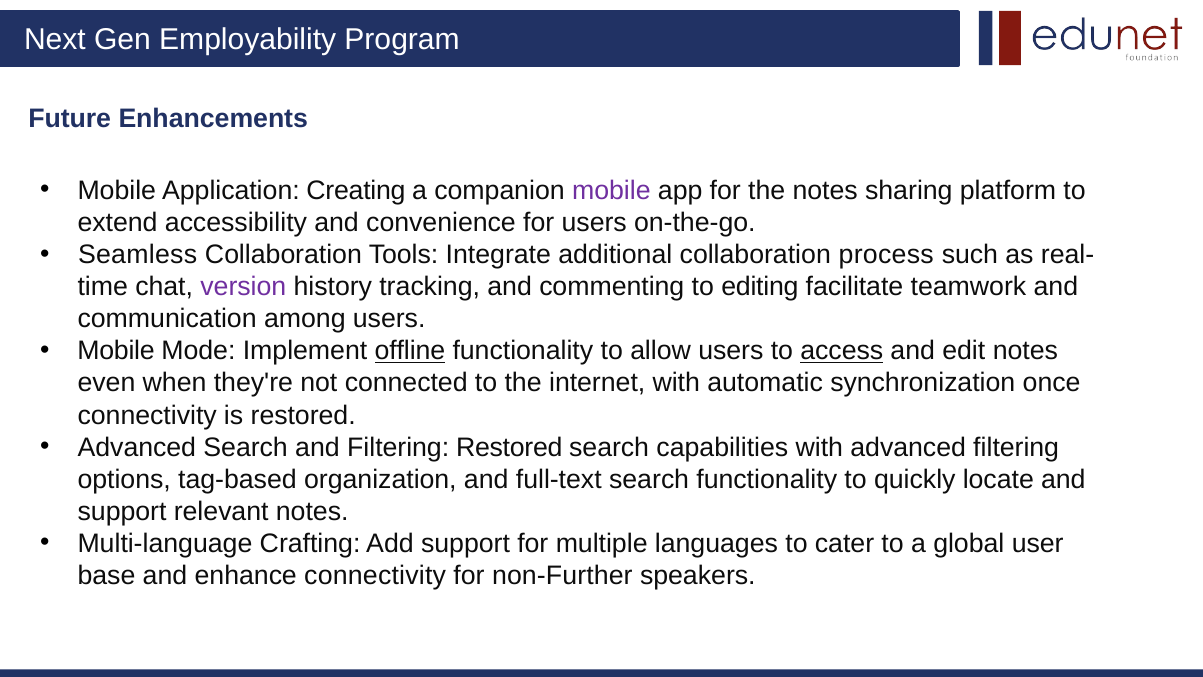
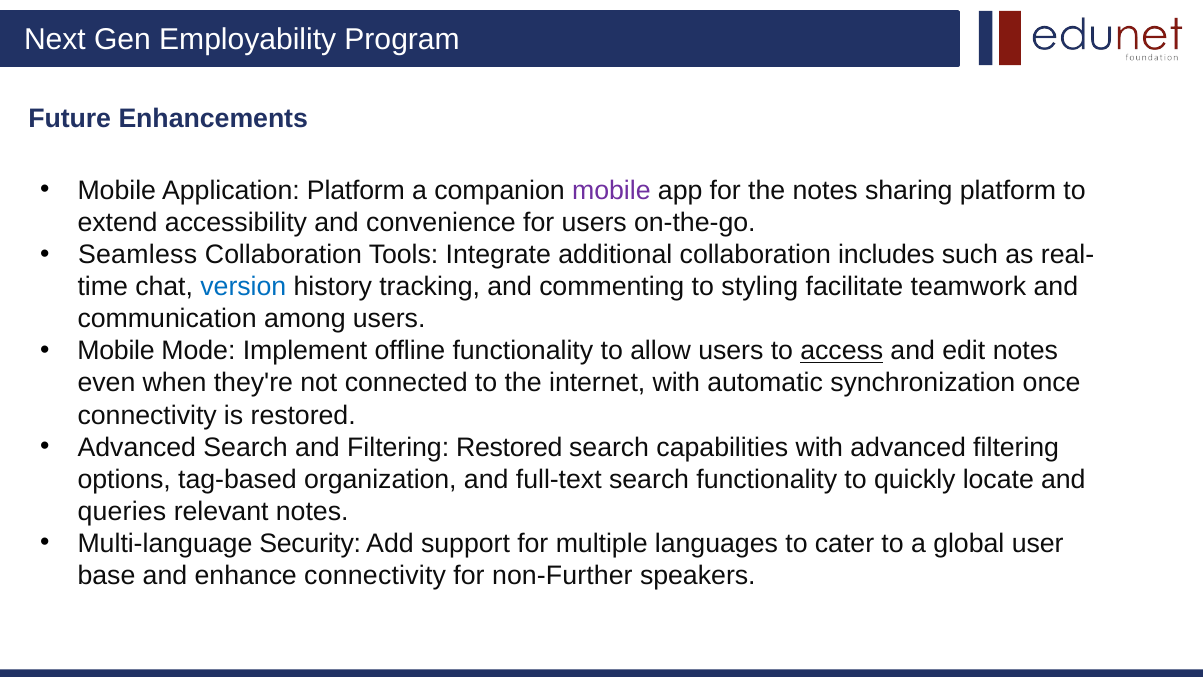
Application Creating: Creating -> Platform (356, 191)
process: process -> includes (886, 255)
version colour: purple -> blue (243, 287)
editing: editing -> styling (760, 287)
offline underline: present -> none (410, 351)
support: support -> queries (122, 511)
Crafting: Crafting -> Security (310, 543)
